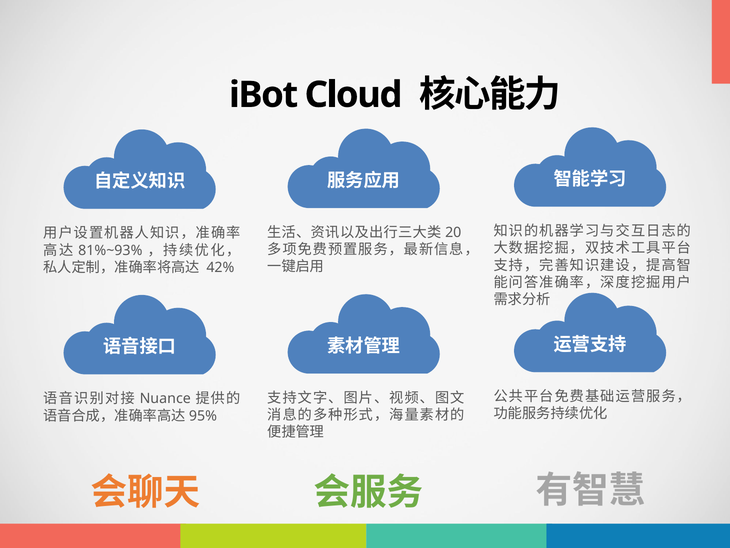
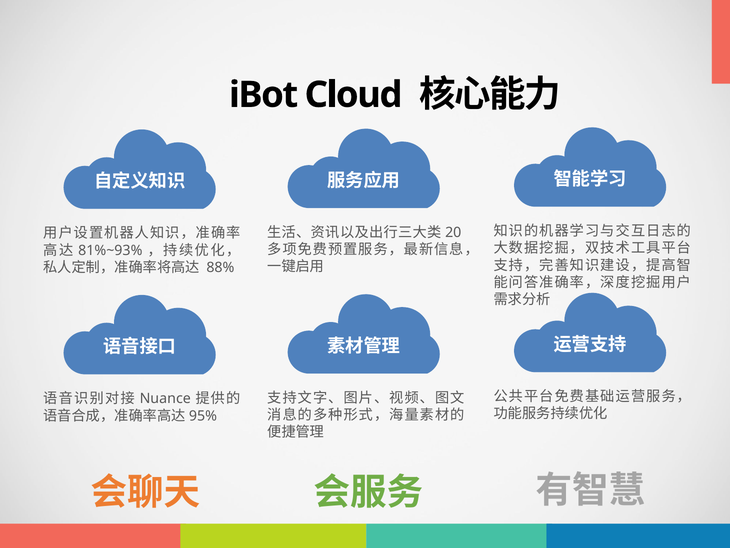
42%: 42% -> 88% (220, 267)
